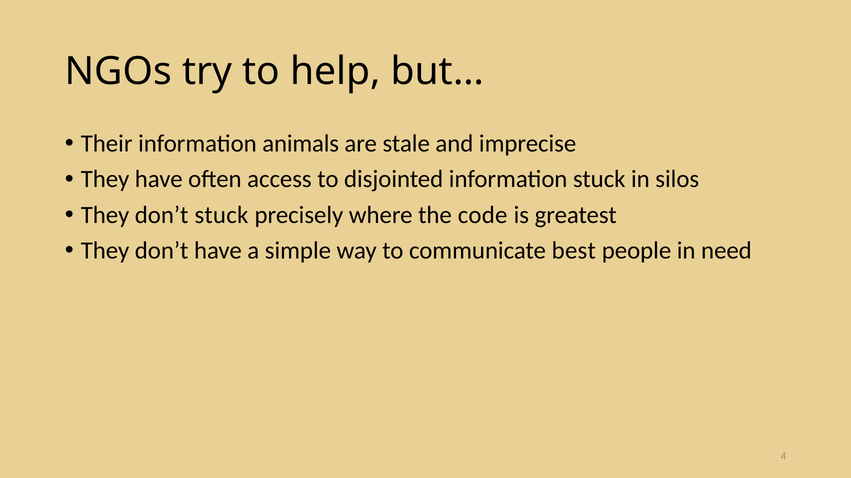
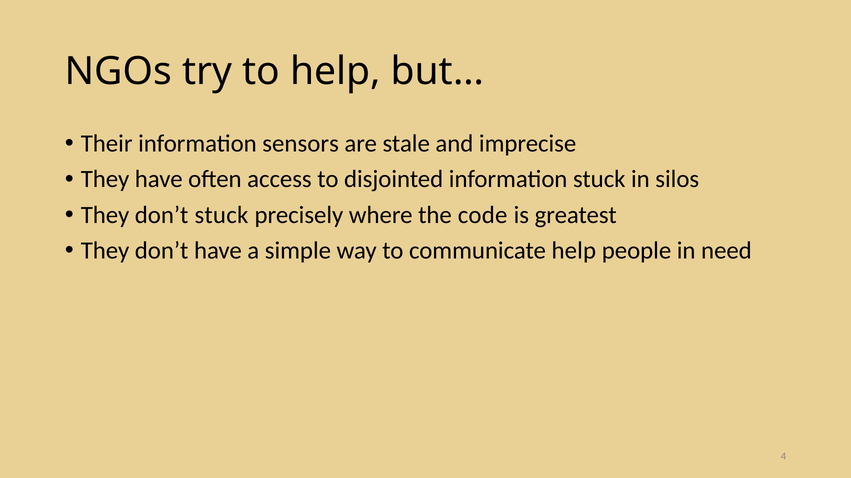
animals: animals -> sensors (301, 144)
communicate best: best -> help (574, 251)
